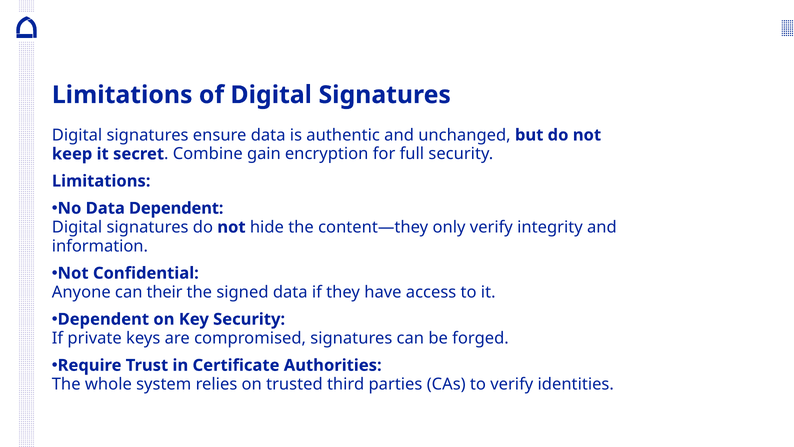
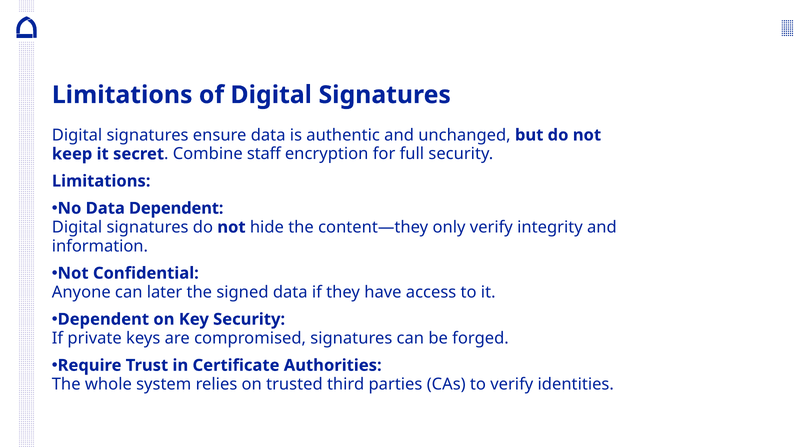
gain: gain -> staff (264, 154)
their: their -> later (165, 292)
